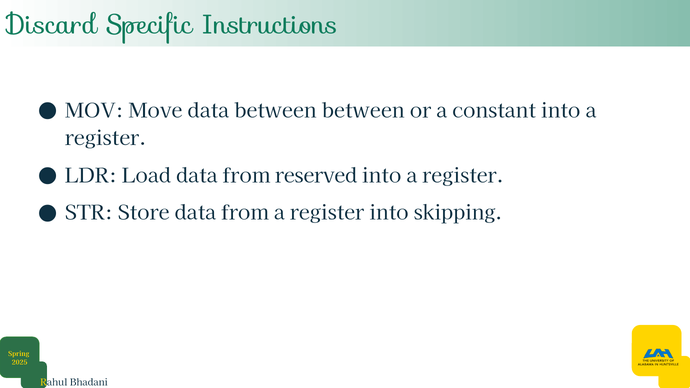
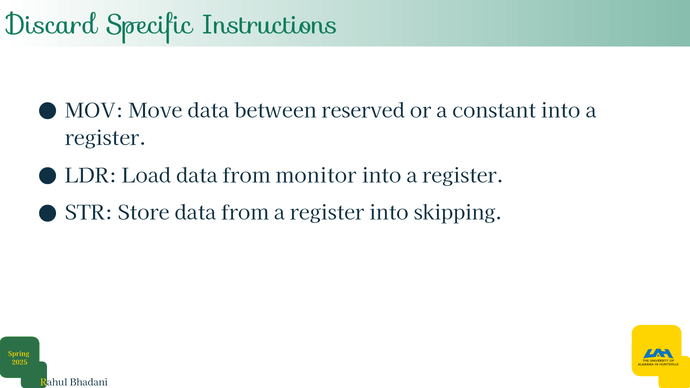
between between: between -> reserved (363, 111)
reserved: reserved -> monitor (316, 176)
